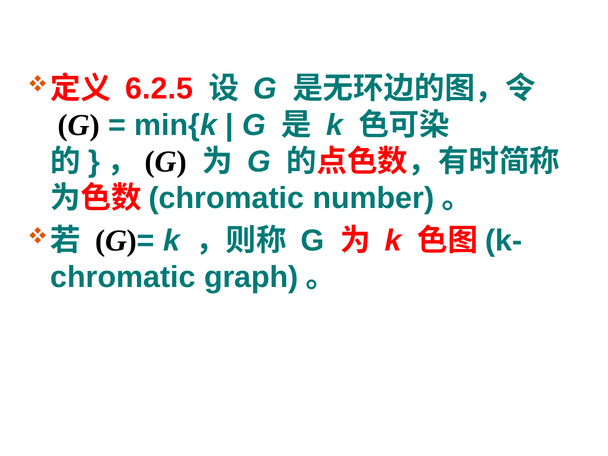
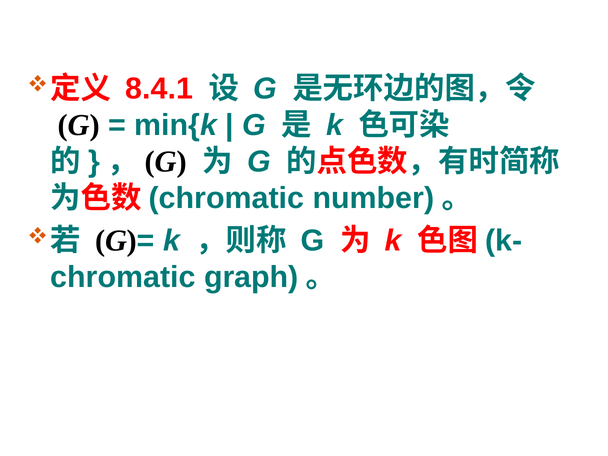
6.2.5: 6.2.5 -> 8.4.1 (159, 89)
